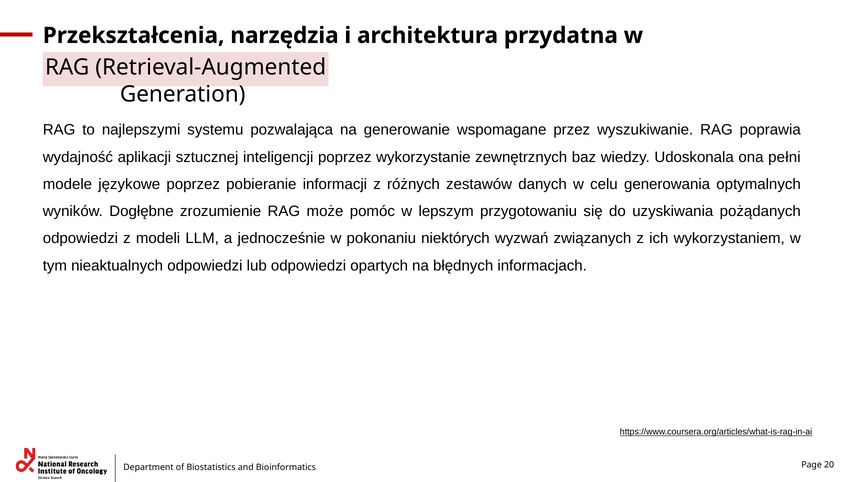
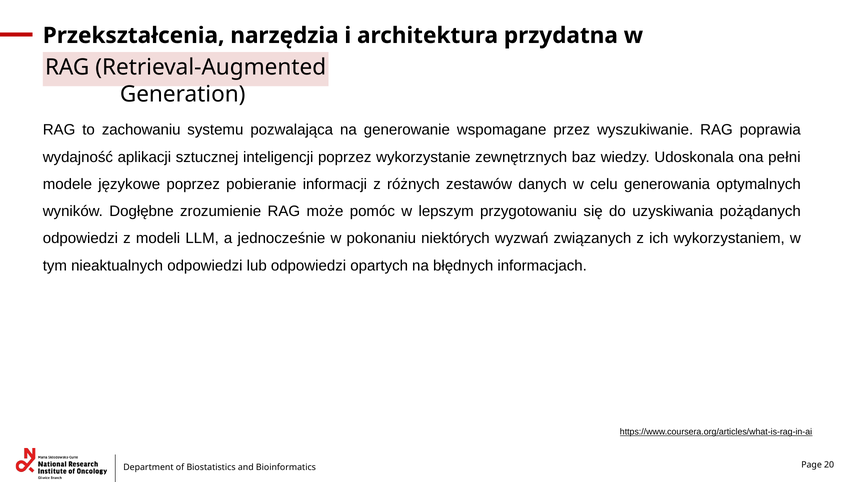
najlepszymi: najlepszymi -> zachowaniu (141, 130)
